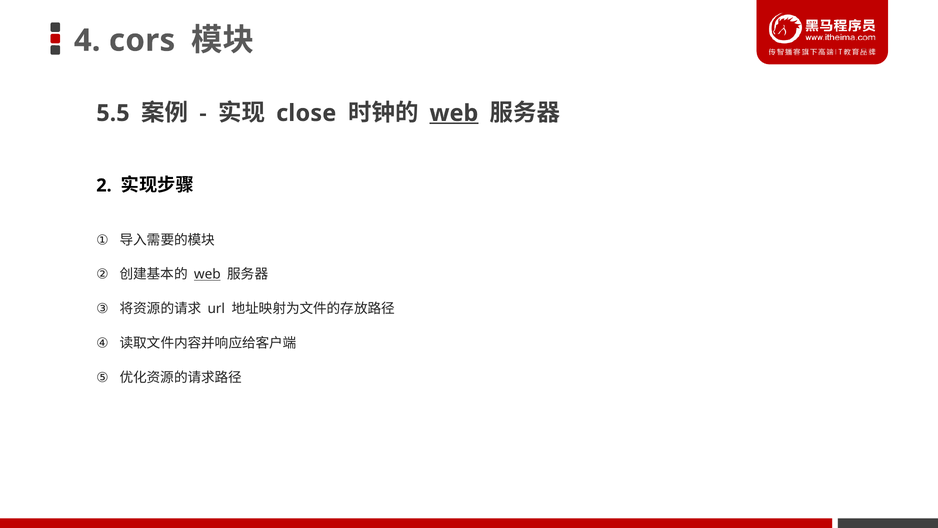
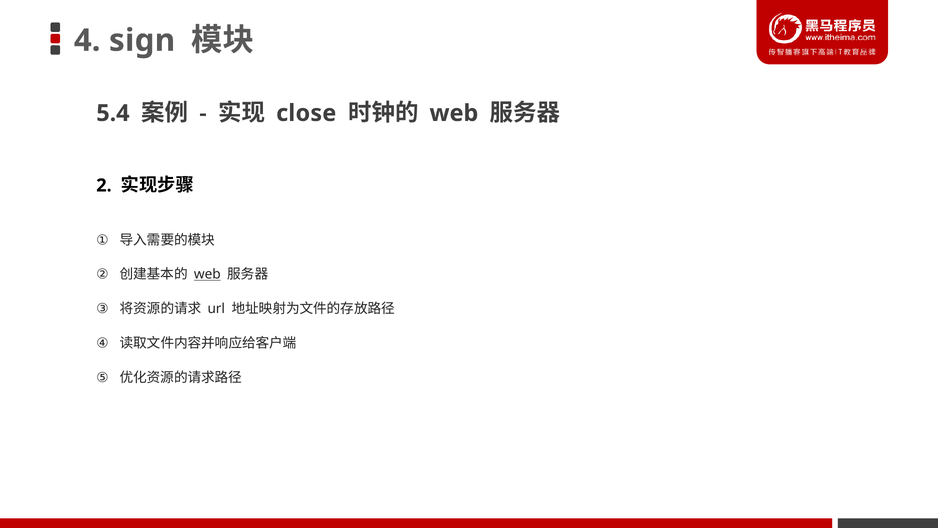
cors: cors -> sign (142, 40)
5.5: 5.5 -> 5.4 (113, 113)
web underline: present -> none (454, 113)
